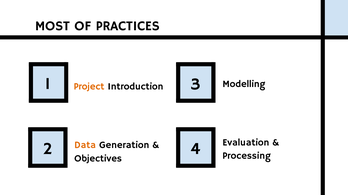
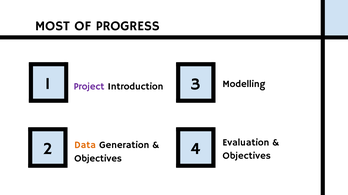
PRACTICES: PRACTICES -> PROGRESS (128, 26)
Project colour: orange -> purple (89, 87)
Processing: Processing -> Objectives (247, 156)
